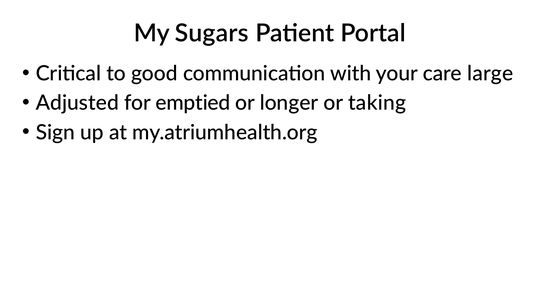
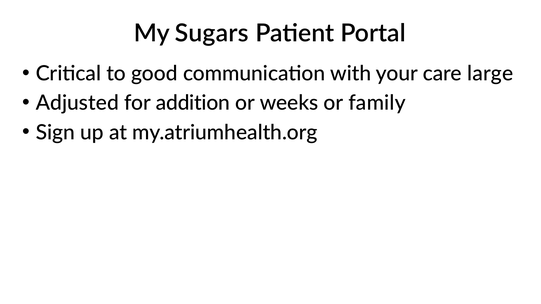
emptied: emptied -> addition (193, 103)
longer: longer -> weeks (289, 103)
taking: taking -> family (377, 103)
